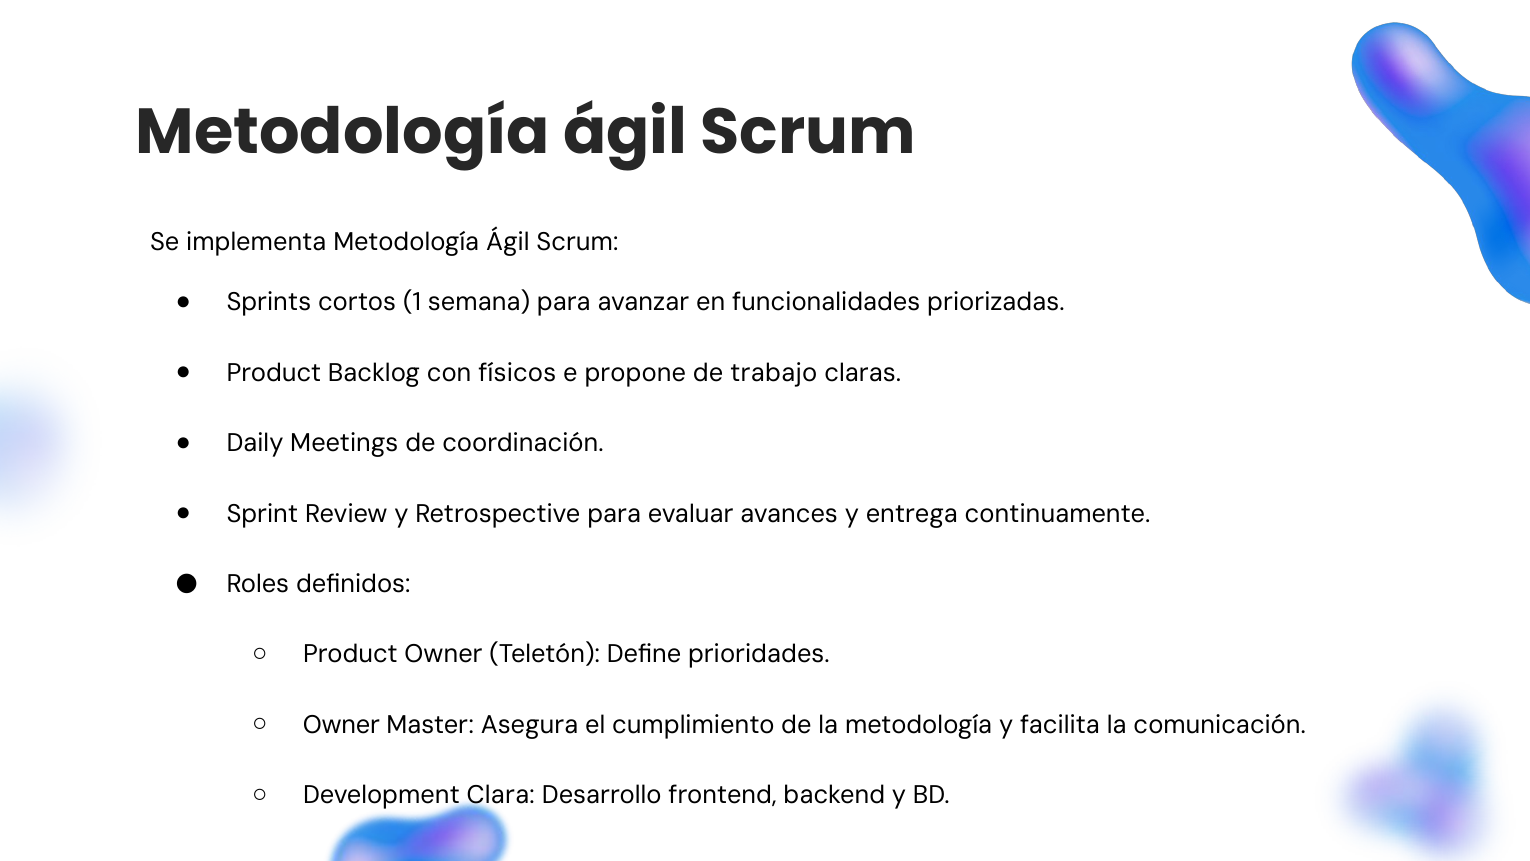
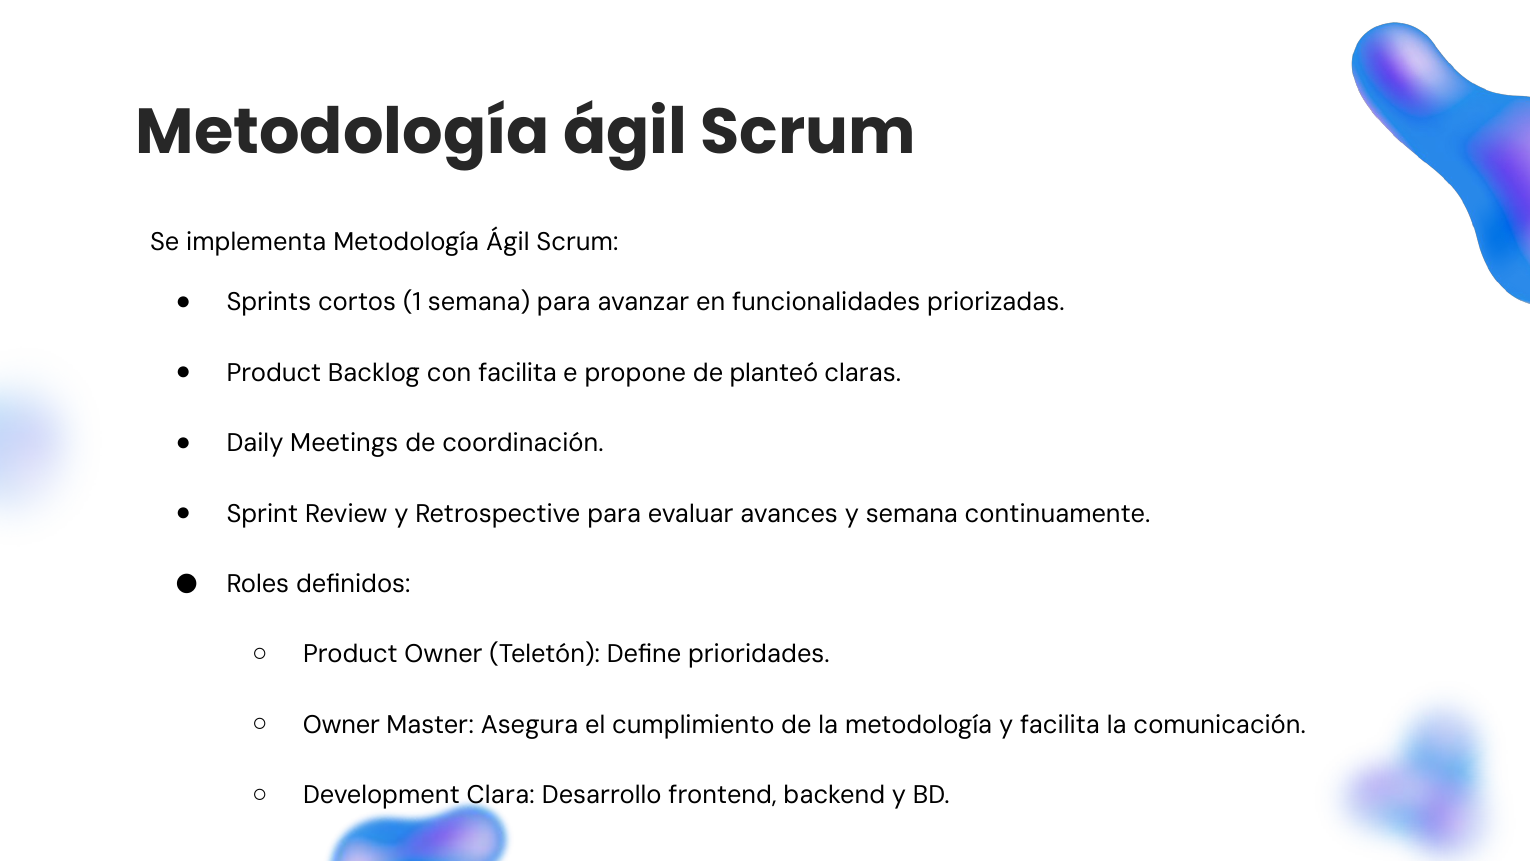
con físicos: físicos -> facilita (518, 373)
trabajo: trabajo -> planteó (774, 373)
y entrega: entrega -> semana (912, 513)
